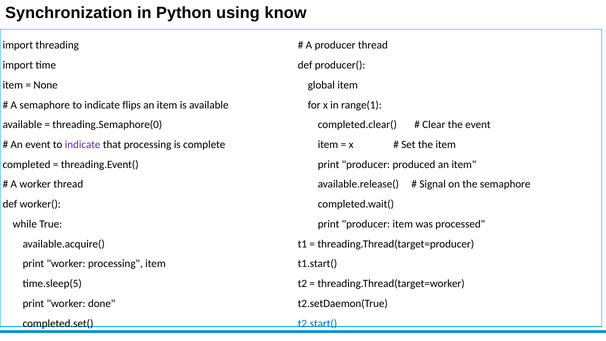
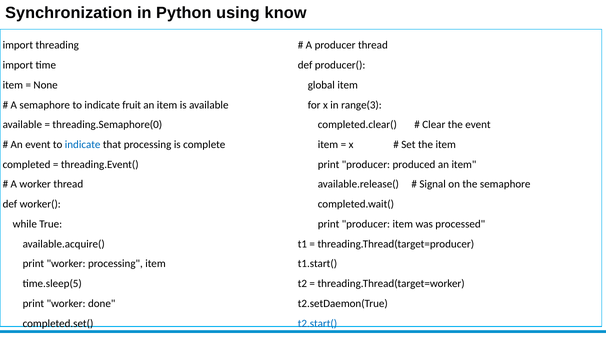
flips: flips -> fruit (132, 105)
range(1: range(1 -> range(3 (361, 105)
indicate colour: purple -> blue (83, 145)
